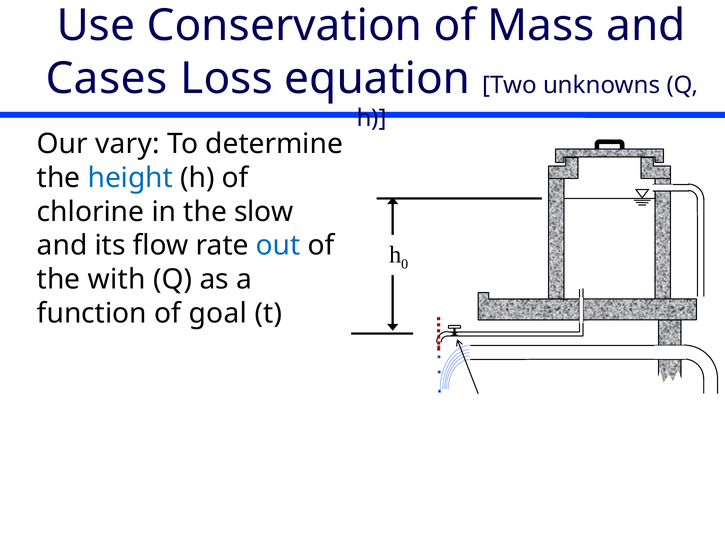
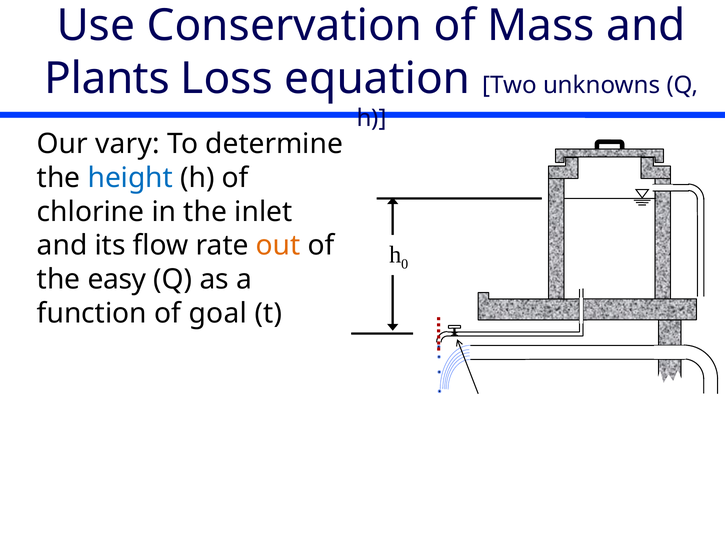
Cases: Cases -> Plants (107, 79)
slow: slow -> inlet (263, 212)
out colour: blue -> orange (278, 246)
with: with -> easy (117, 279)
